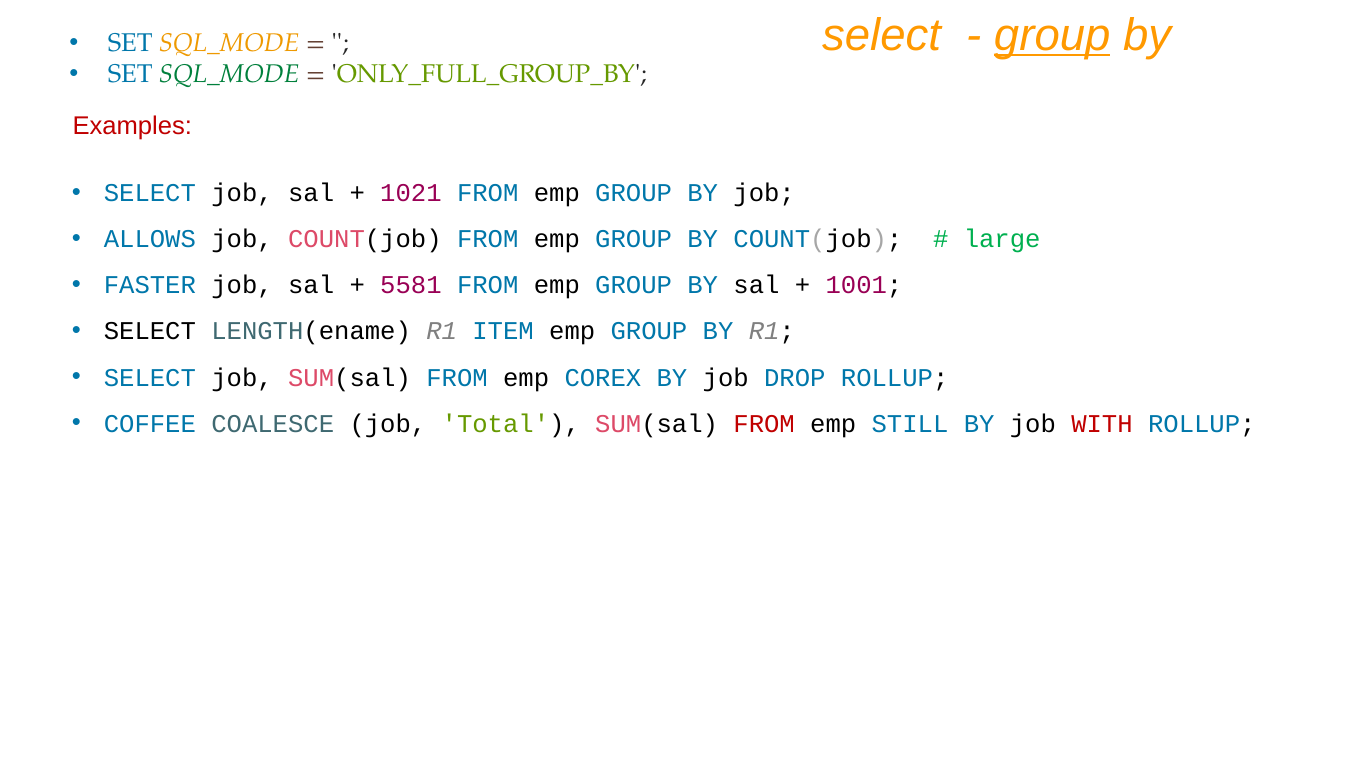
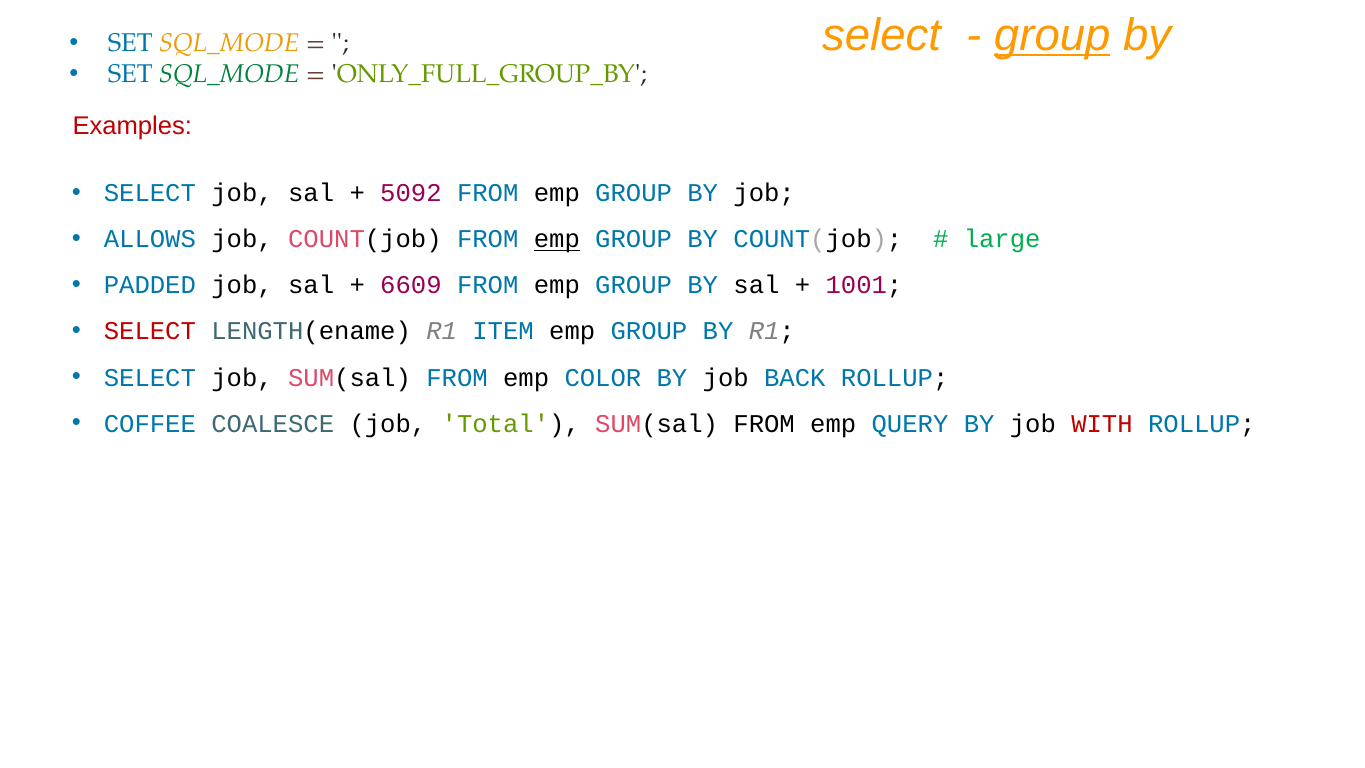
1021: 1021 -> 5092 (411, 193)
emp underline: none -> present (557, 239)
FASTER: FASTER -> PADDED (150, 285)
5581: 5581 -> 6609 (411, 285)
SELECT colour: black -> red (150, 331)
COREX: COREX -> COLOR (603, 377)
DROP: DROP -> BACK (795, 377)
FROM colour: red -> black (764, 424)
STILL: STILL -> QUERY (910, 424)
